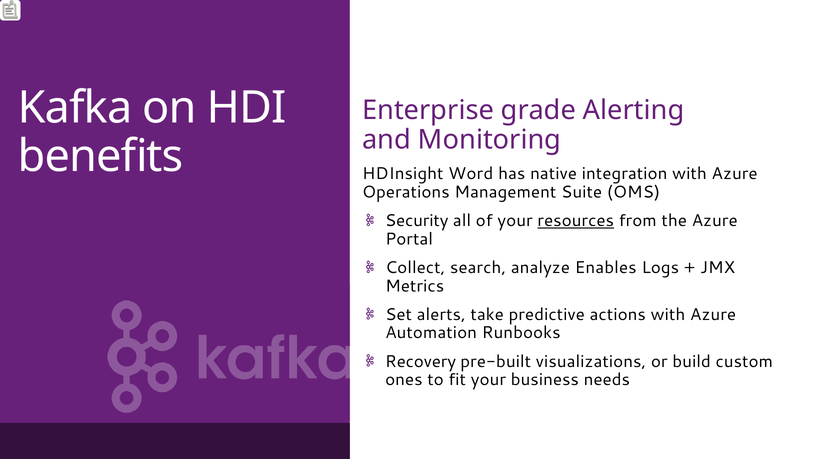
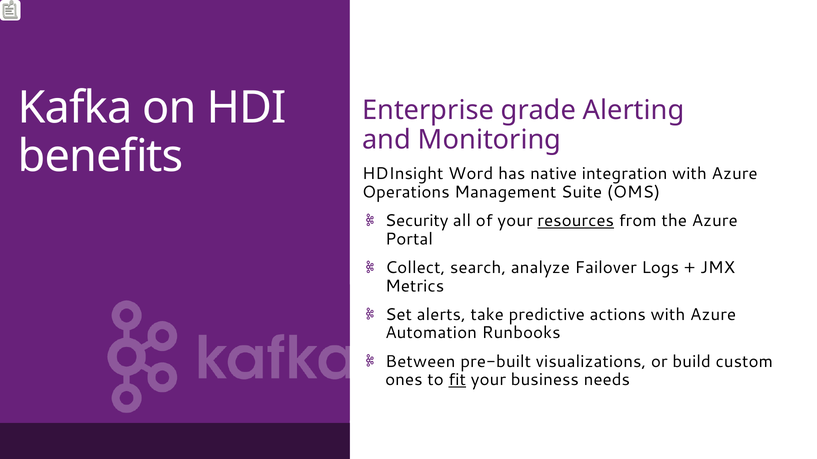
Enables: Enables -> Failover (606, 268)
Recovery: Recovery -> Between (420, 362)
fit underline: none -> present (457, 380)
